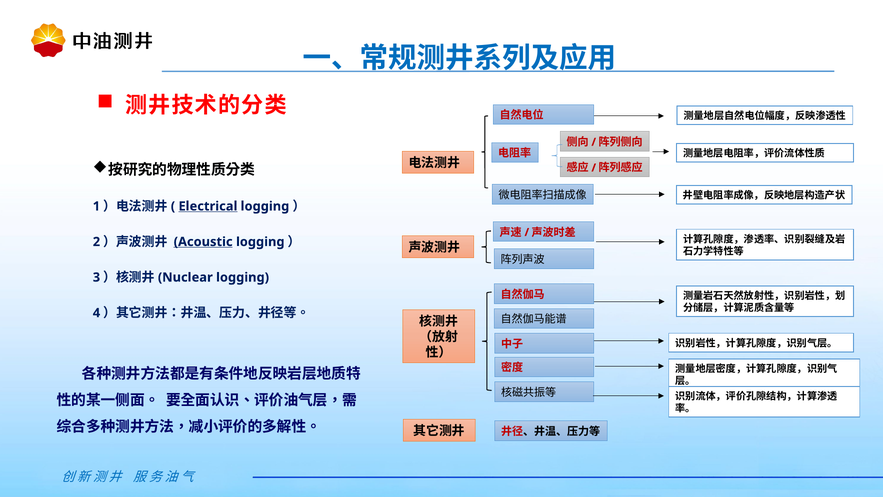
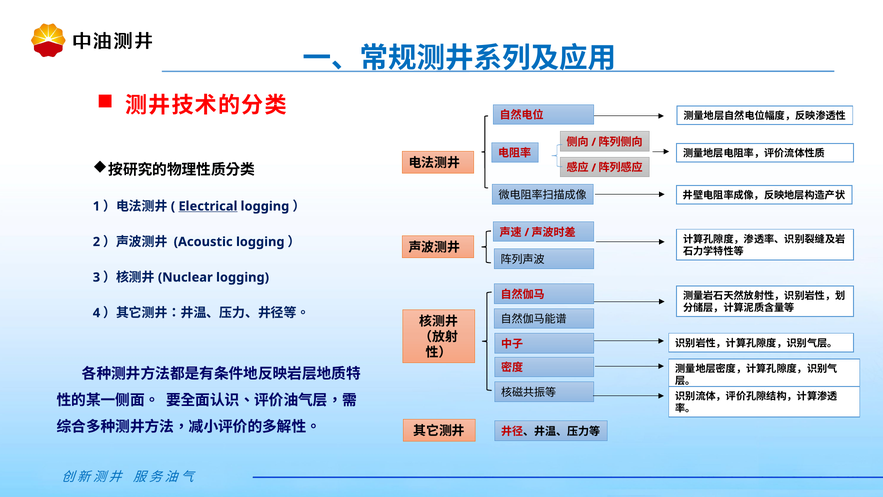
Acoustic underline: present -> none (203, 242)
